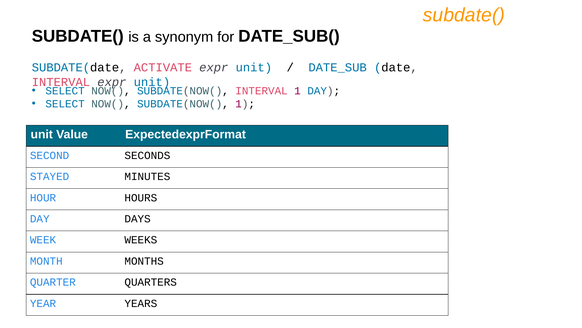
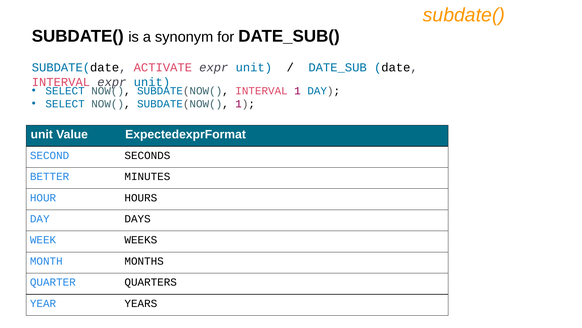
STAYED: STAYED -> BETTER (50, 176)
